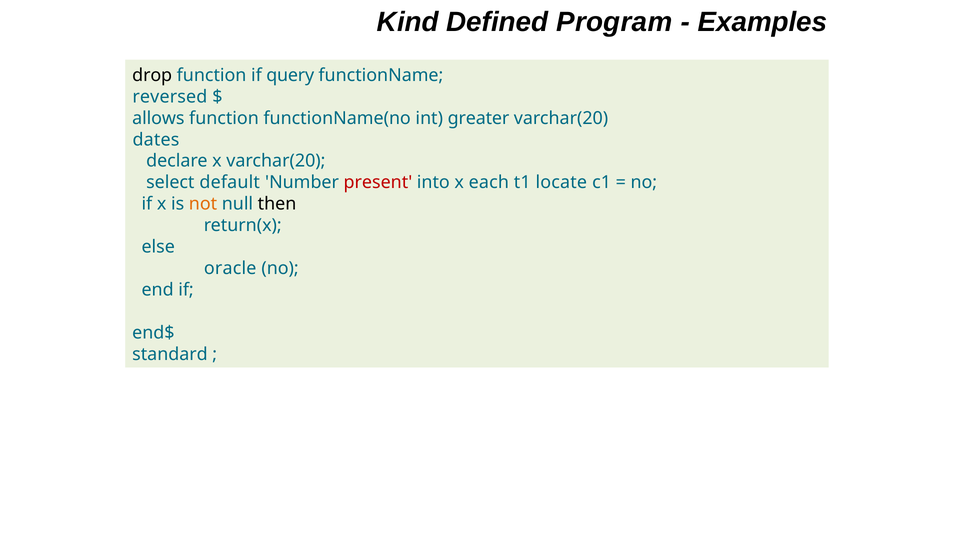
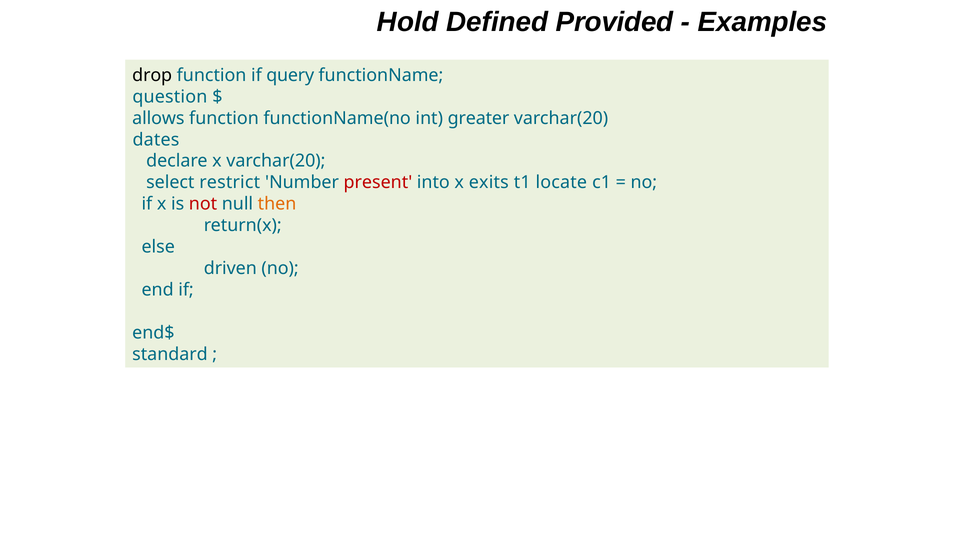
Kind: Kind -> Hold (408, 22)
Program: Program -> Provided (615, 22)
reversed: reversed -> question (170, 97)
default: default -> restrict (230, 182)
each: each -> exits (489, 182)
not colour: orange -> red (203, 204)
then colour: black -> orange (277, 204)
oracle: oracle -> driven (230, 268)
